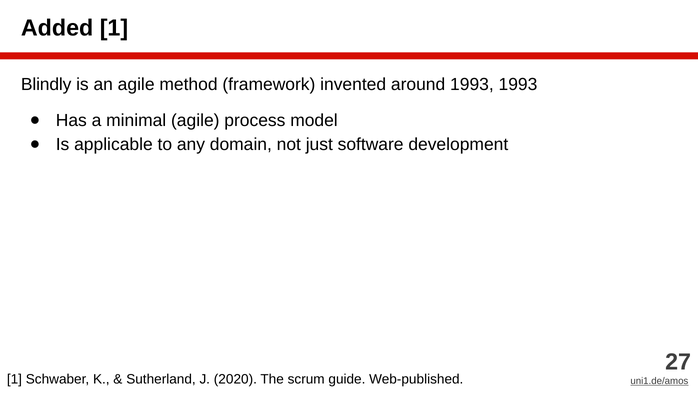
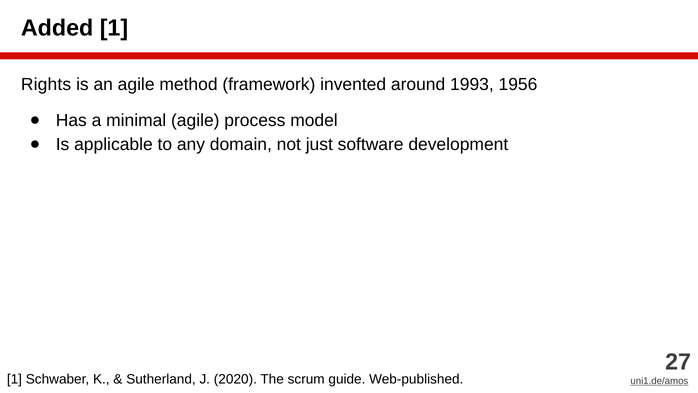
Blindly: Blindly -> Rights (46, 85)
1993 1993: 1993 -> 1956 (518, 85)
